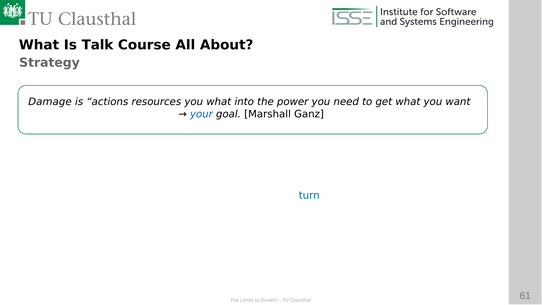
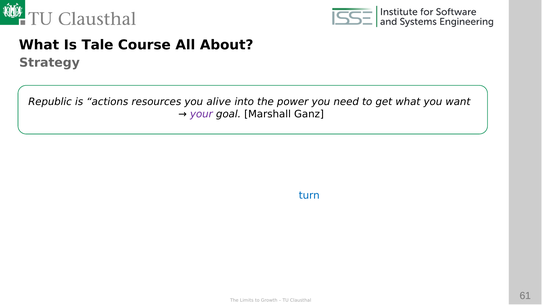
Talk: Talk -> Tale (97, 45)
Damage: Damage -> Republic (50, 102)
you what: what -> alive (219, 102)
your colour: blue -> purple (201, 114)
